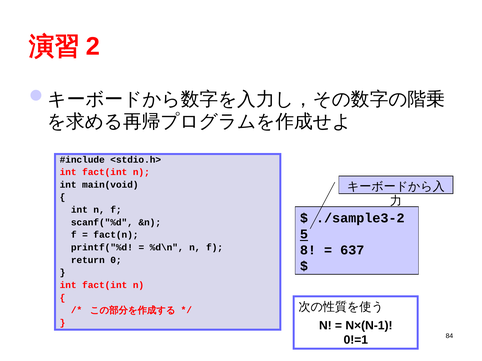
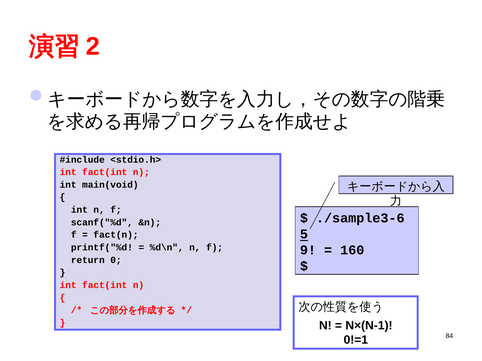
./sample3-2: ./sample3-2 -> ./sample3-6 (360, 218)
8: 8 -> 9 (308, 251)
637: 637 -> 160 (352, 251)
